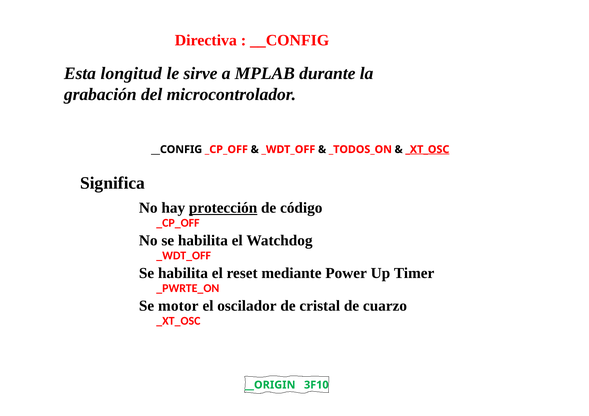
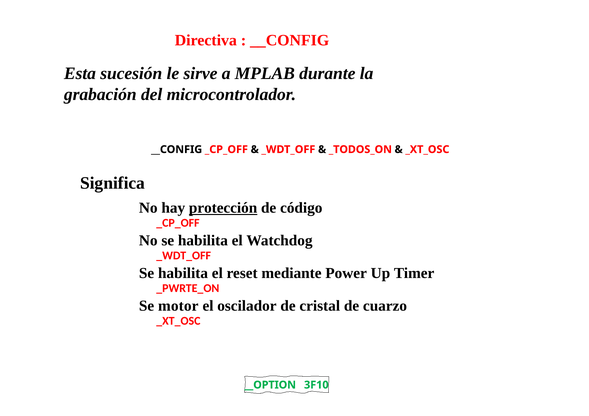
longitud: longitud -> sucesión (131, 74)
_XT_OSC underline: present -> none (427, 150)
__ORIGIN: __ORIGIN -> __OPTION (270, 385)
